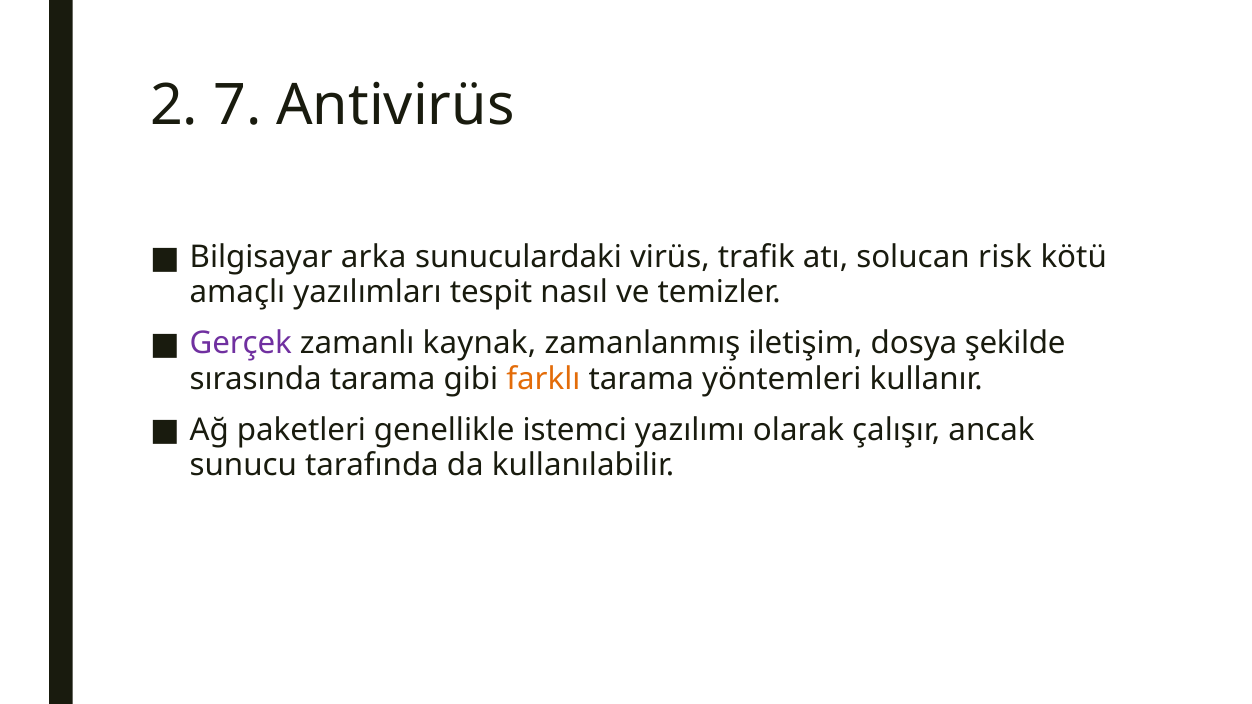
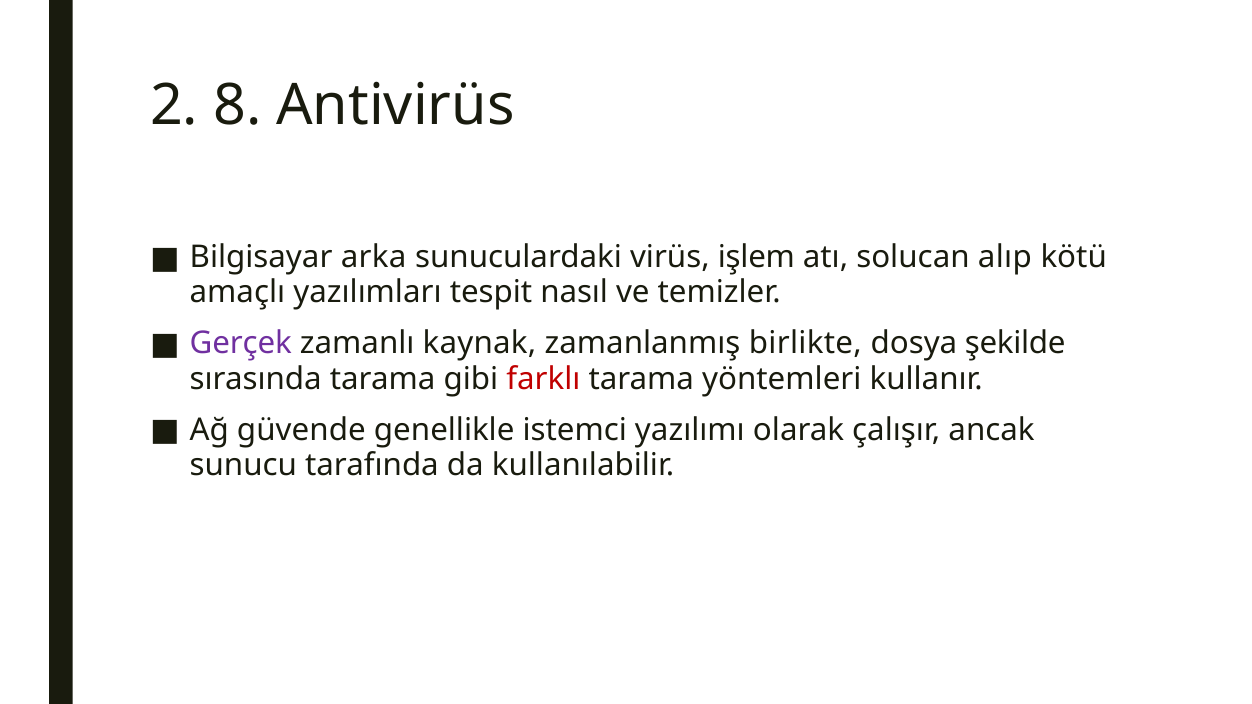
7: 7 -> 8 (237, 105)
trafik: trafik -> işlem (756, 257)
risk: risk -> alıp (1005, 257)
iletişim: iletişim -> birlikte (805, 344)
farklı colour: orange -> red (543, 379)
paketleri: paketleri -> güvende (301, 430)
